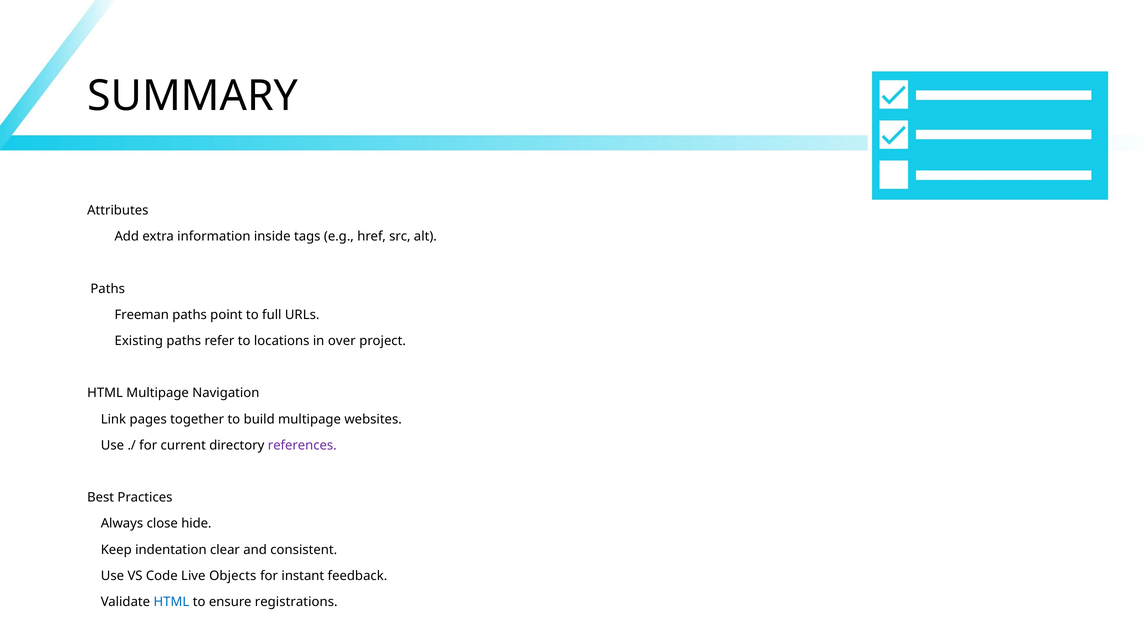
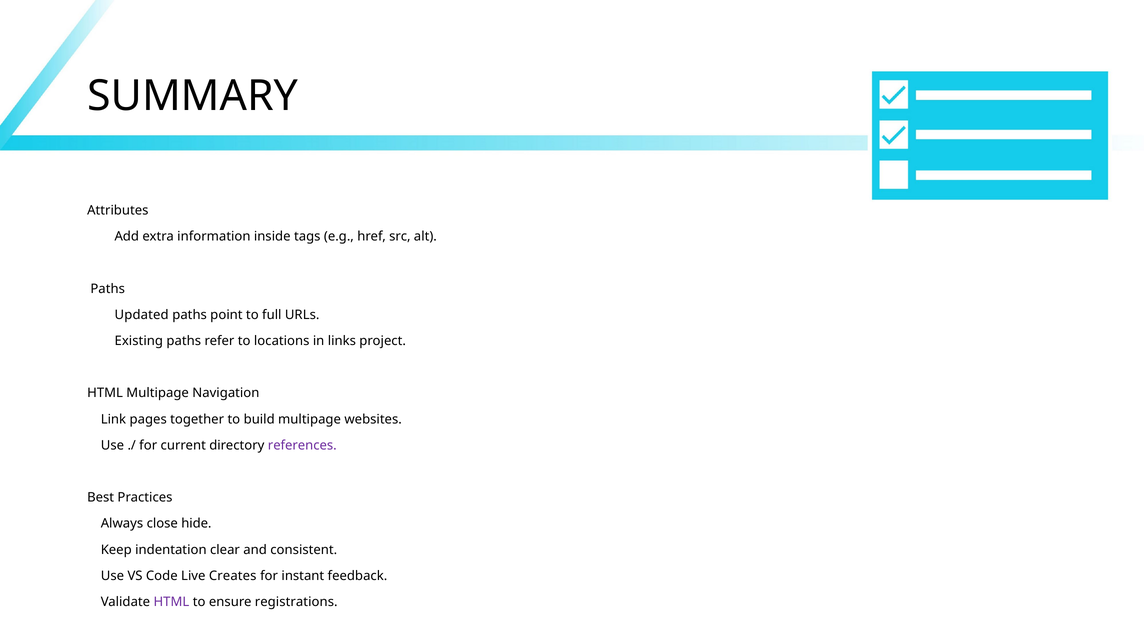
Freeman: Freeman -> Updated (142, 315)
over: over -> links (342, 341)
Objects: Objects -> Creates (233, 575)
HTML colour: blue -> purple (171, 601)
